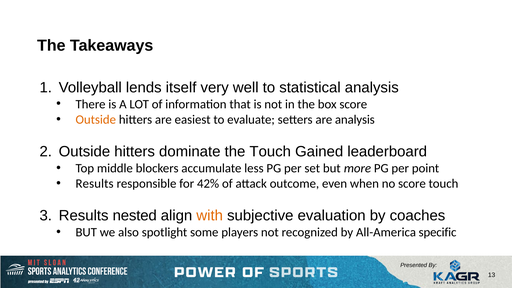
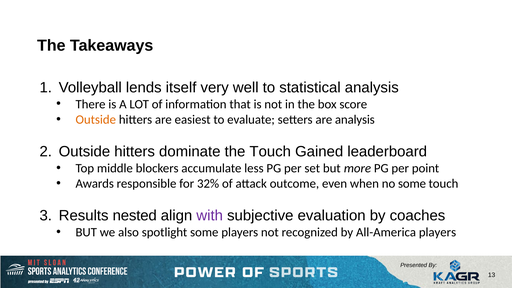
Results: Results -> Awards (95, 183)
42%: 42% -> 32% (208, 183)
no score: score -> some (412, 183)
with colour: orange -> purple (210, 216)
All-America specific: specific -> players (437, 232)
